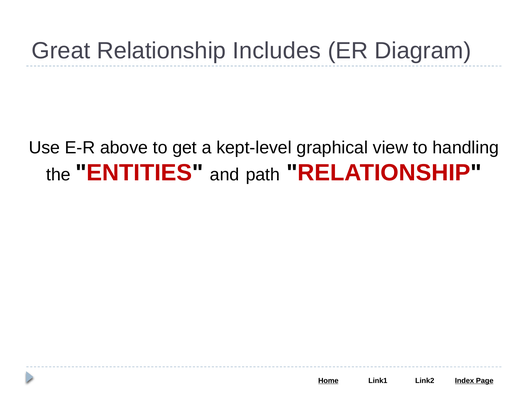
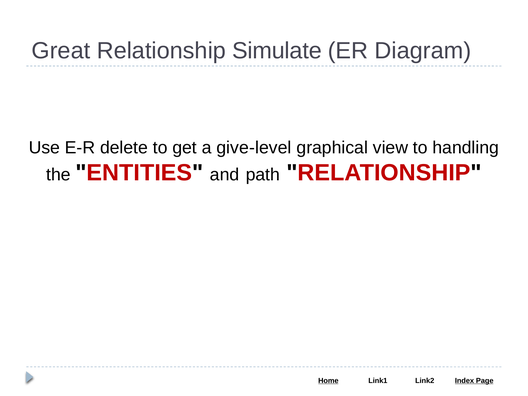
Includes: Includes -> Simulate (277, 51)
above: above -> delete (124, 148)
kept-level: kept-level -> give-level (254, 148)
